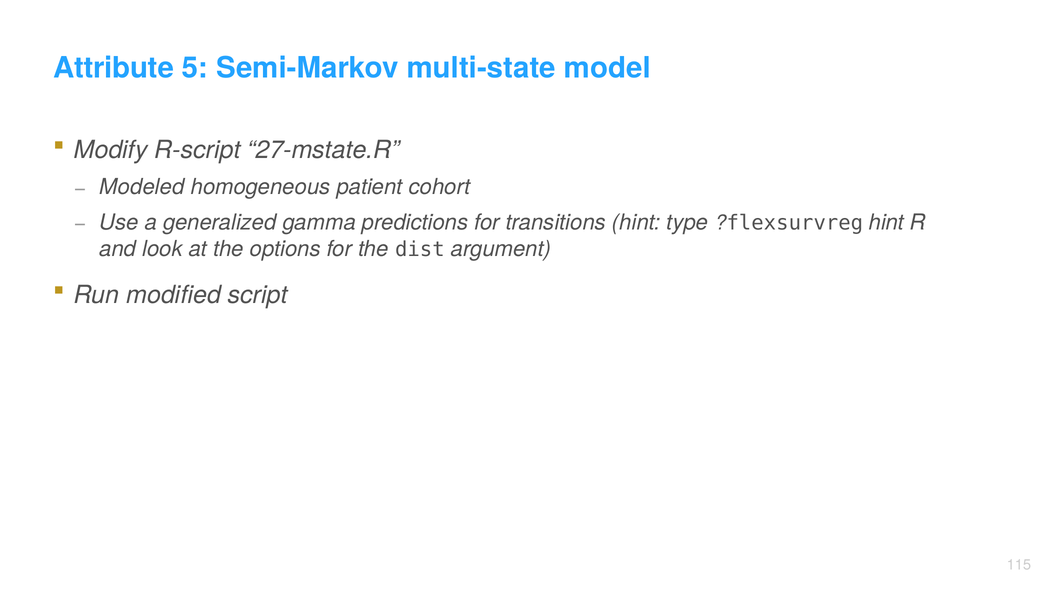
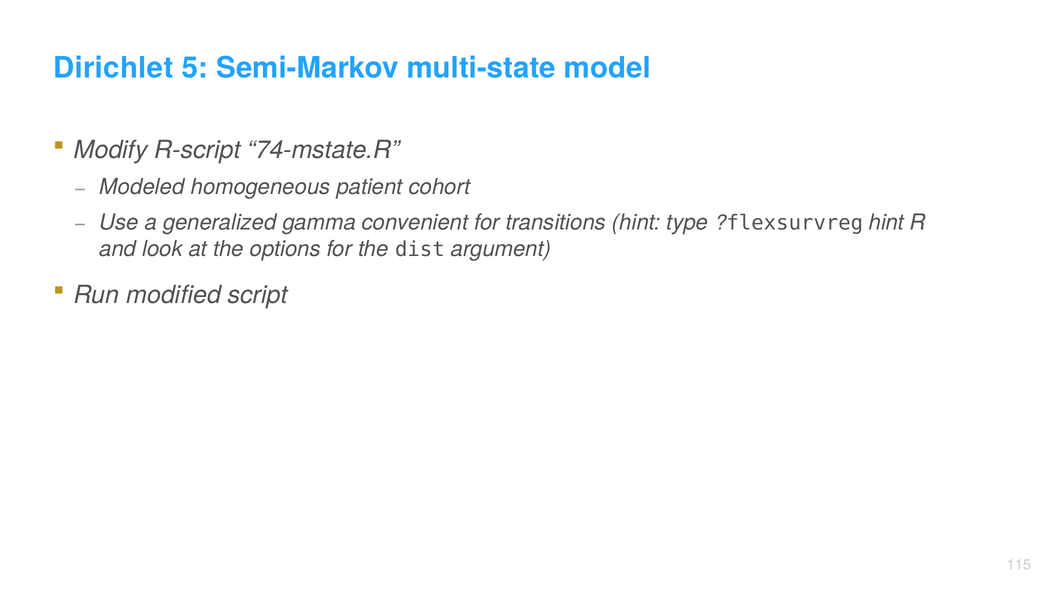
Attribute: Attribute -> Dirichlet (113, 68)
27-mstate.R: 27-mstate.R -> 74-mstate.R (324, 150)
predictions: predictions -> convenient (415, 222)
